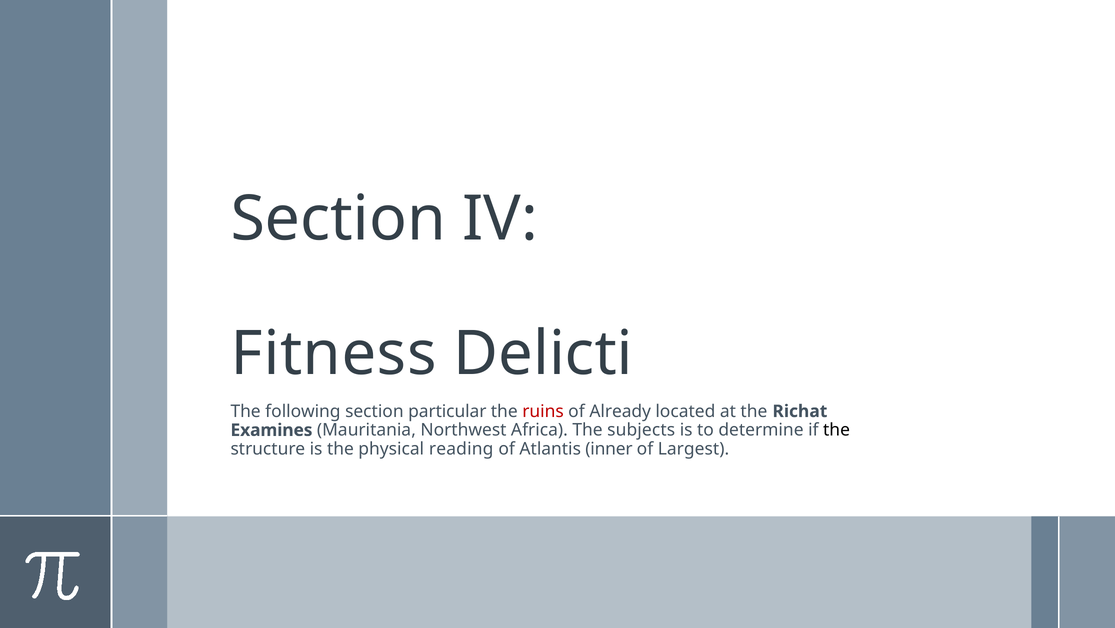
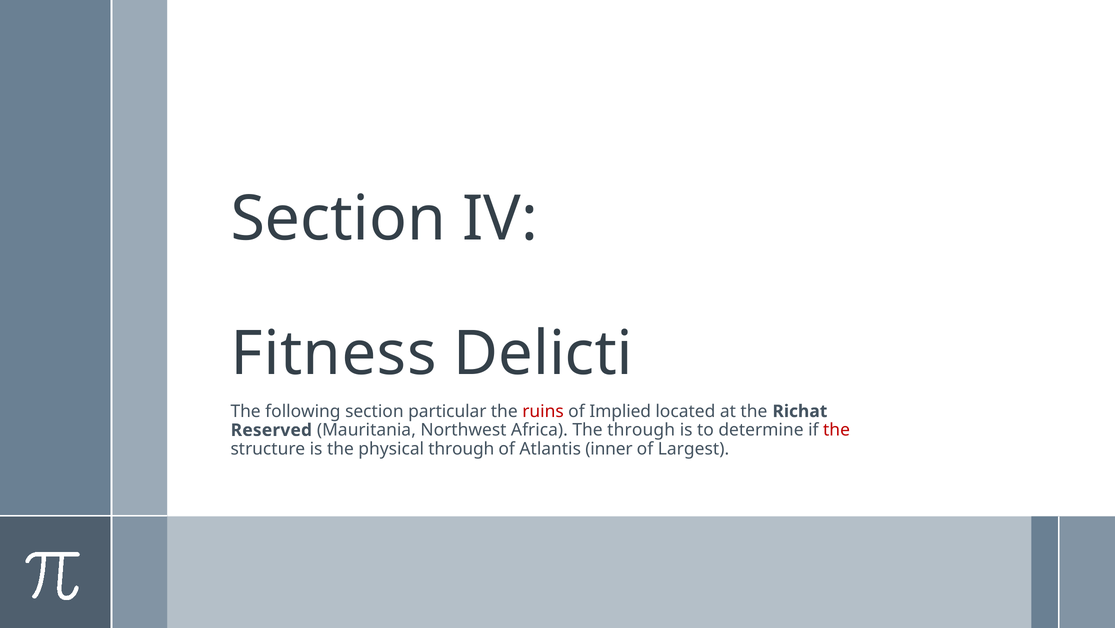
Already: Already -> Implied (620, 411)
Examines: Examines -> Reserved (271, 430)
The subjects: subjects -> through (641, 430)
the colour: black -> red (837, 430)
physical reading: reading -> through (461, 449)
